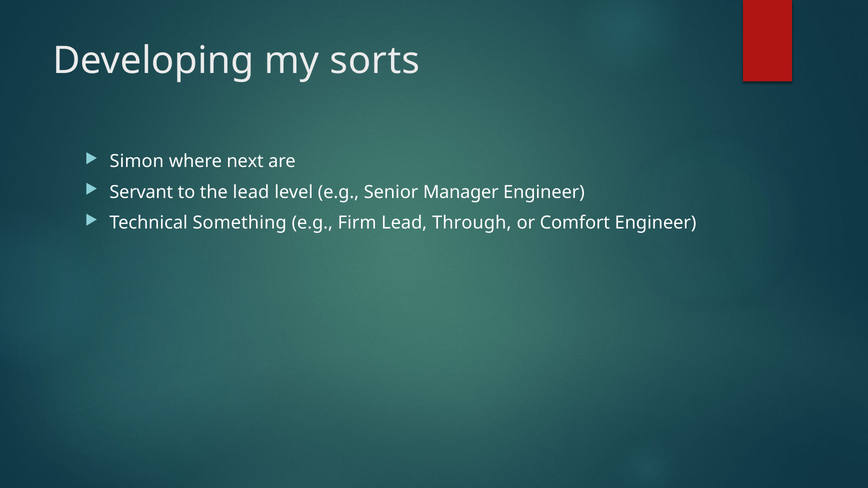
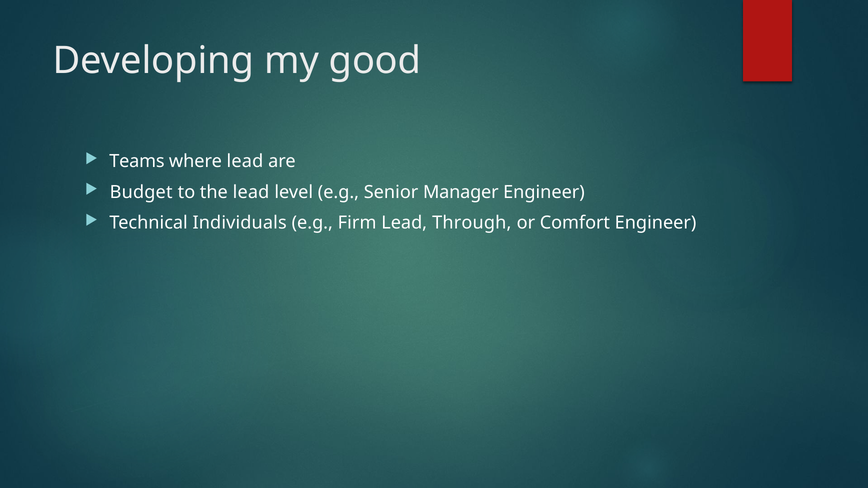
sorts: sorts -> good (375, 61)
Simon: Simon -> Teams (137, 162)
where next: next -> lead (245, 162)
Servant: Servant -> Budget (141, 192)
Something: Something -> Individuals (240, 223)
